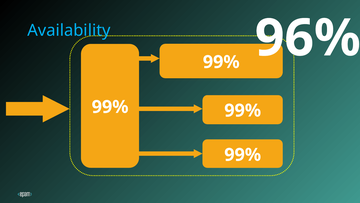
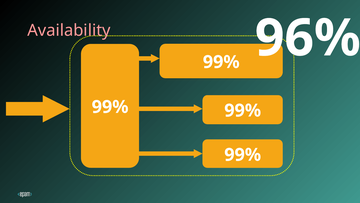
Availability colour: light blue -> pink (69, 30)
